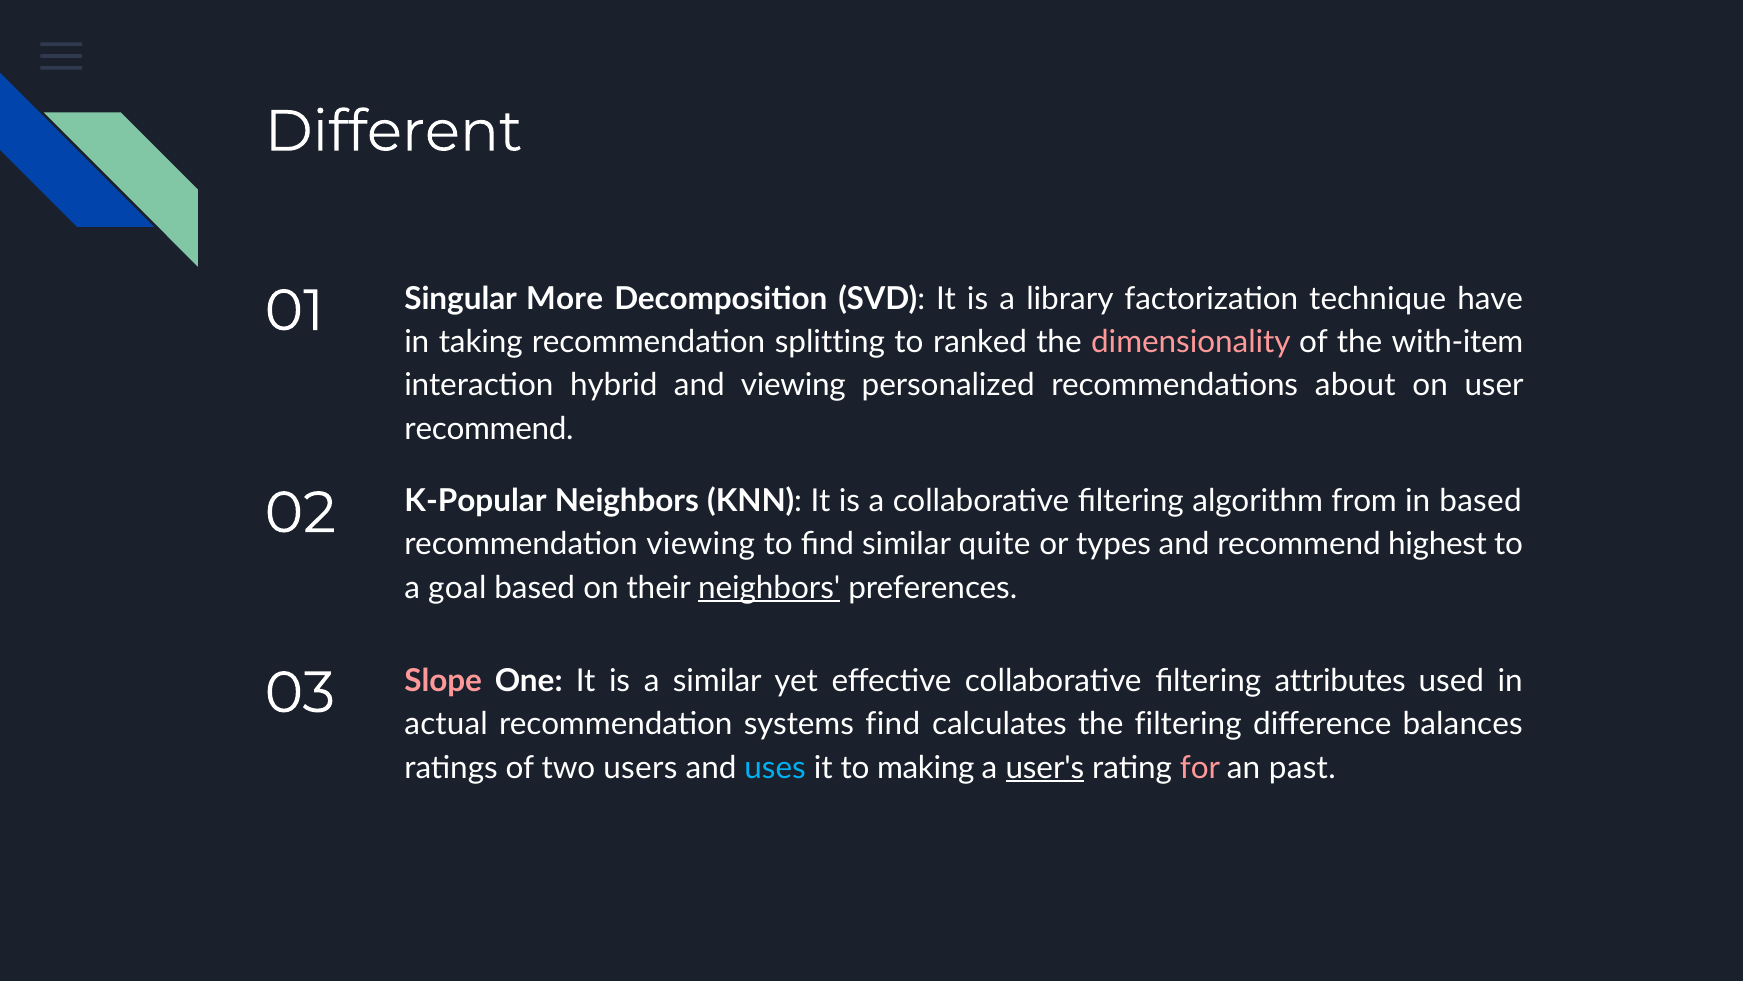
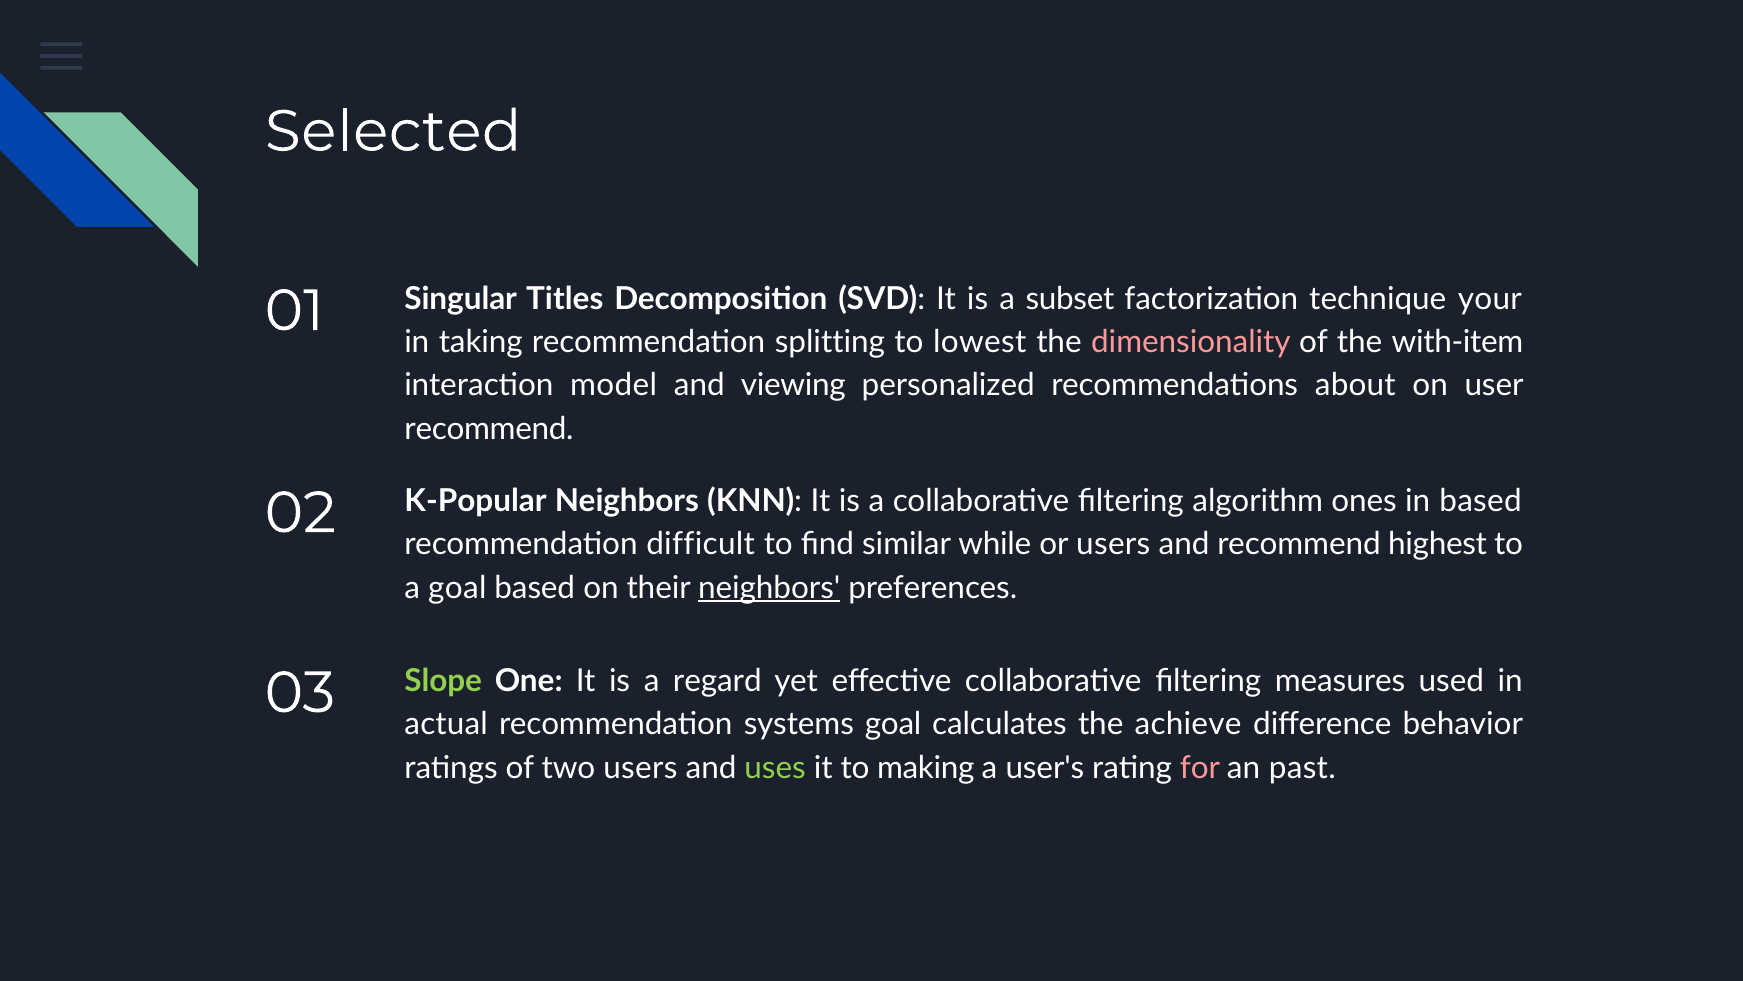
Different: Different -> Selected (393, 131)
More: More -> Titles (565, 298)
library: library -> subset (1070, 298)
have: have -> your (1490, 298)
ranked: ranked -> lowest (980, 342)
hybrid: hybrid -> model (614, 385)
from: from -> ones (1364, 501)
recommendation viewing: viewing -> difficult (701, 544)
quite: quite -> while (995, 544)
or types: types -> users (1113, 544)
Slope colour: pink -> light green (443, 680)
a similar: similar -> regard (717, 680)
attributes: attributes -> measures (1340, 680)
systems find: find -> goal (893, 724)
the filtering: filtering -> achieve (1188, 724)
balances: balances -> behavior (1463, 724)
uses colour: light blue -> light green (775, 767)
user's underline: present -> none (1045, 767)
